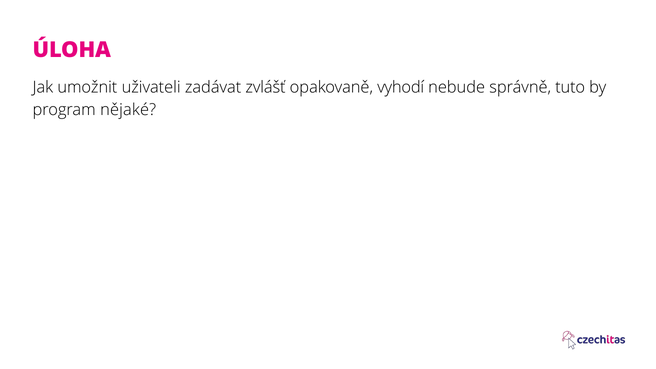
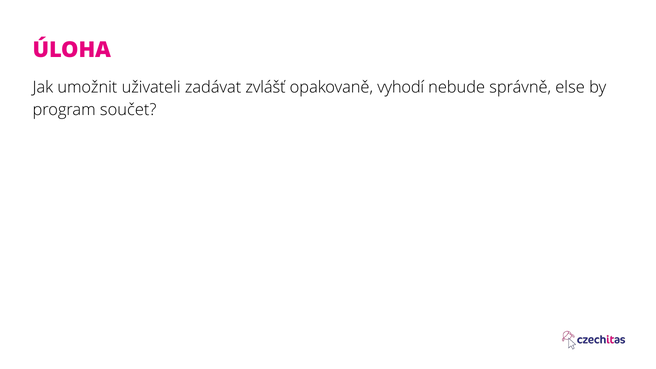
tuto: tuto -> else (570, 87)
nějaké: nějaké -> součet (128, 110)
